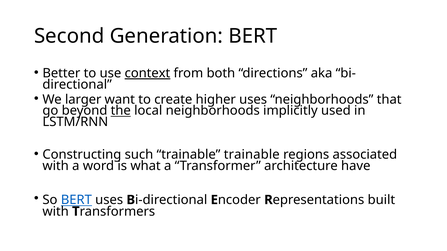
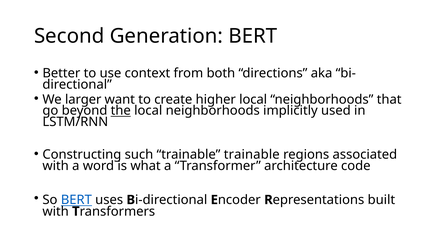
context underline: present -> none (147, 73)
higher uses: uses -> local (253, 100)
have: have -> code (356, 166)
